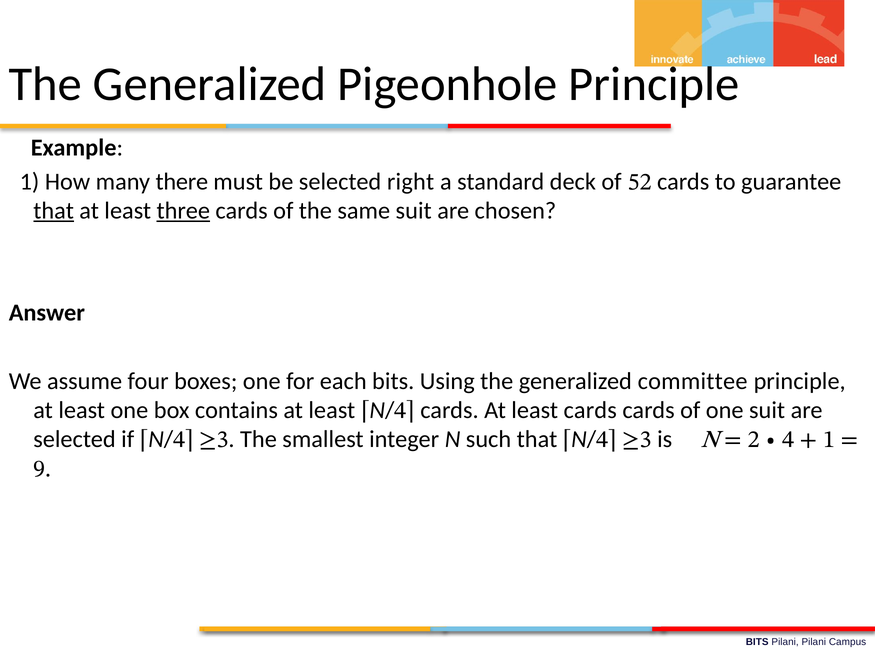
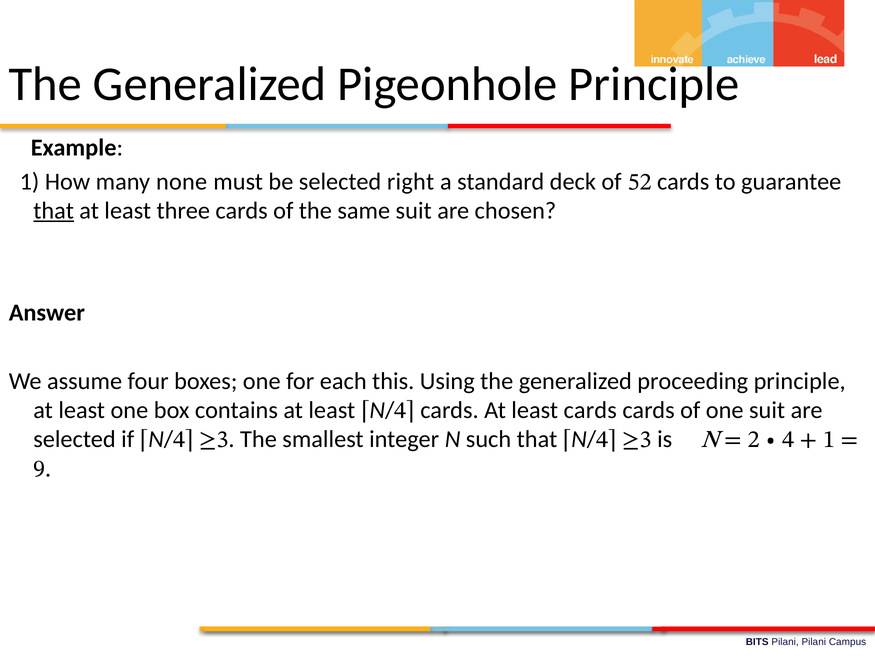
there: there -> none (182, 182)
three underline: present -> none (183, 211)
each bits: bits -> this (393, 381)
committee: committee -> proceeding (693, 381)
